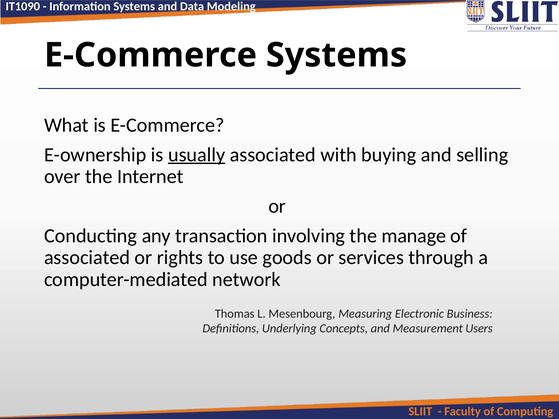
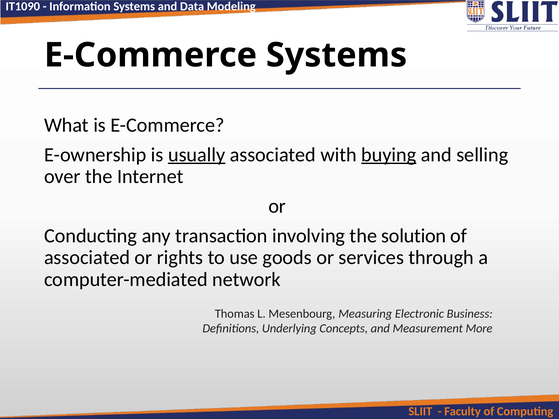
buying underline: none -> present (389, 155)
manage: manage -> solution (414, 236)
Users: Users -> More (479, 329)
